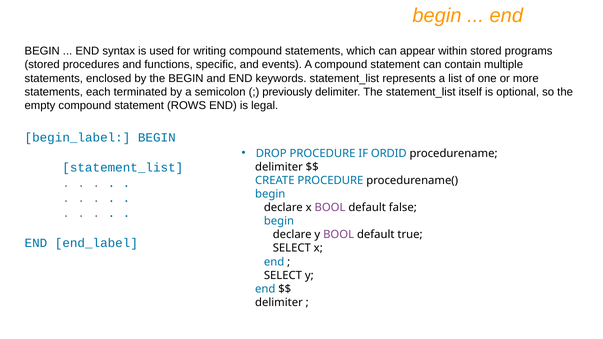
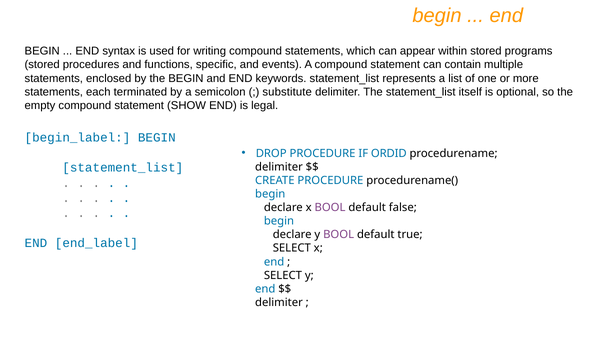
previously: previously -> substitute (287, 92)
ROWS: ROWS -> SHOW (187, 106)
